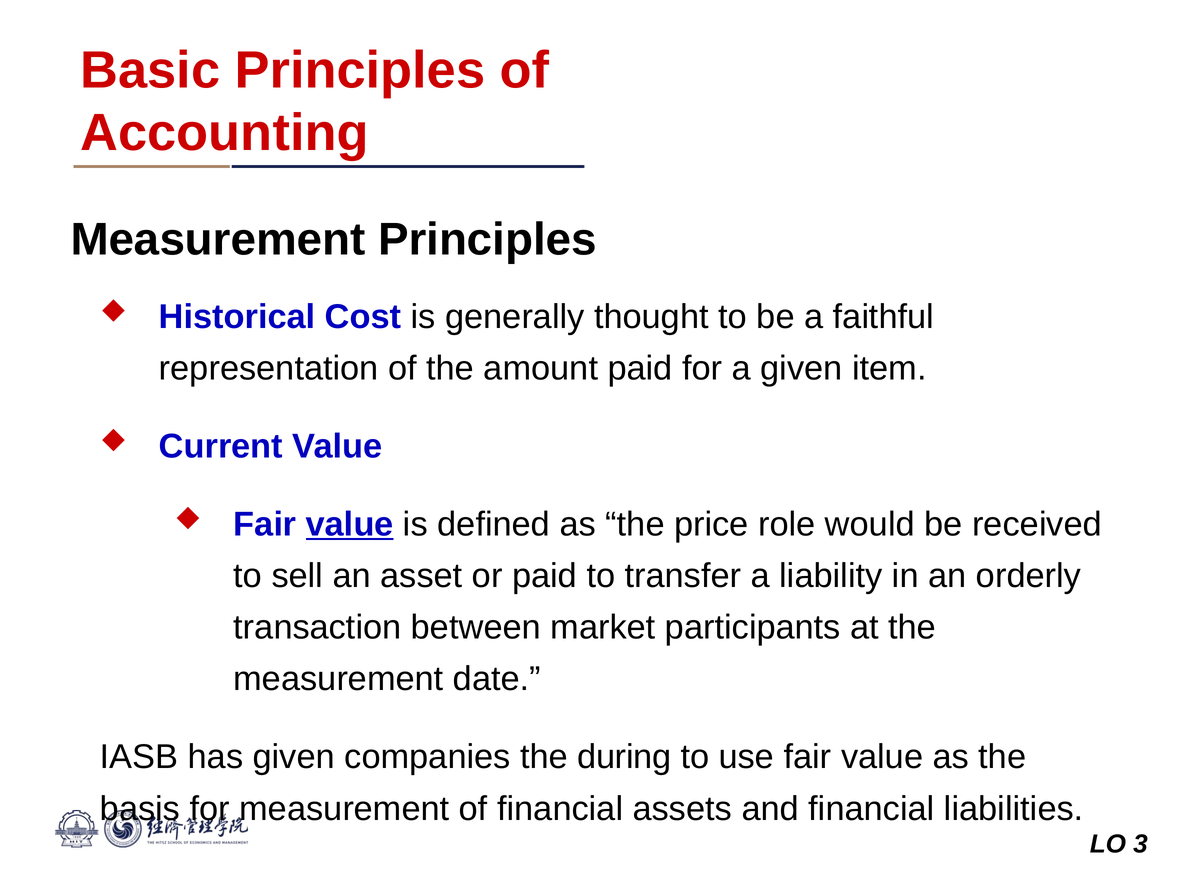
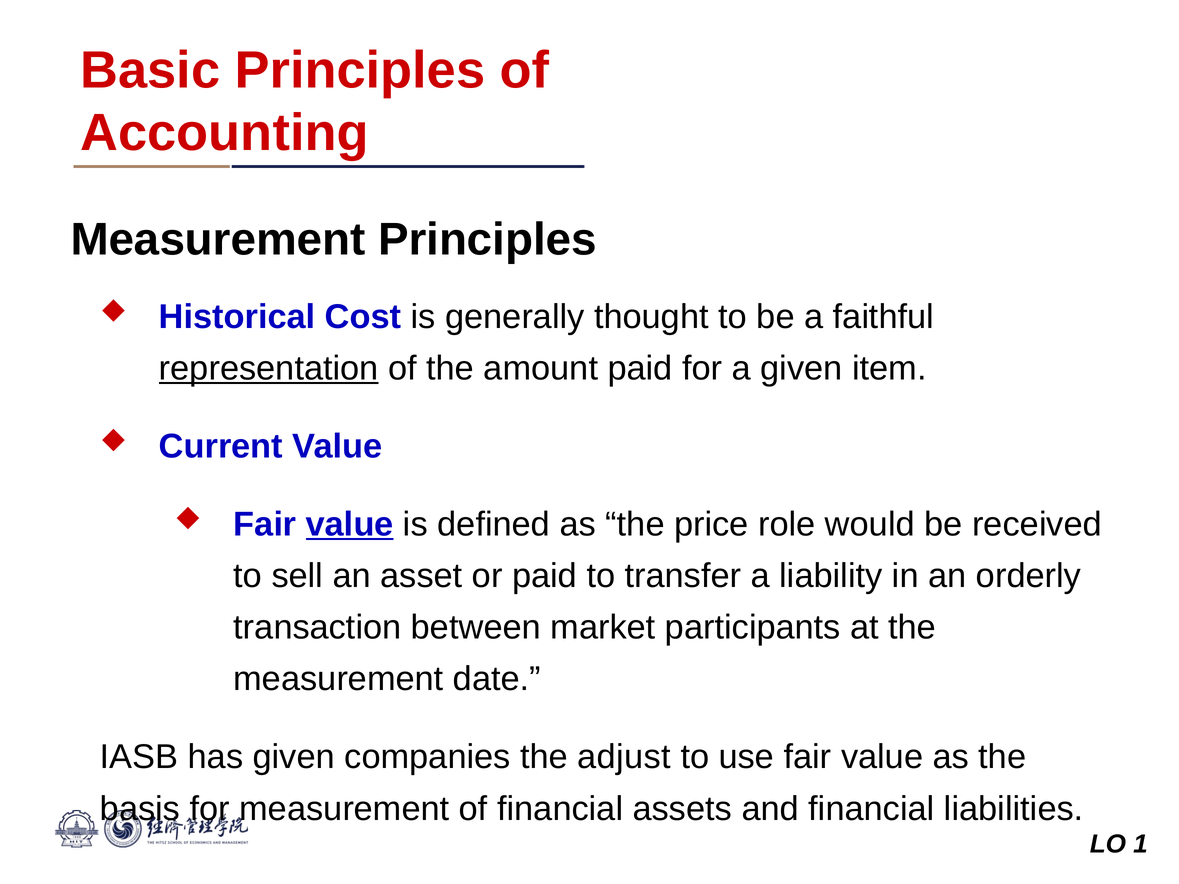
representation underline: none -> present (269, 368)
during: during -> adjust (624, 757)
3: 3 -> 1 (1140, 845)
